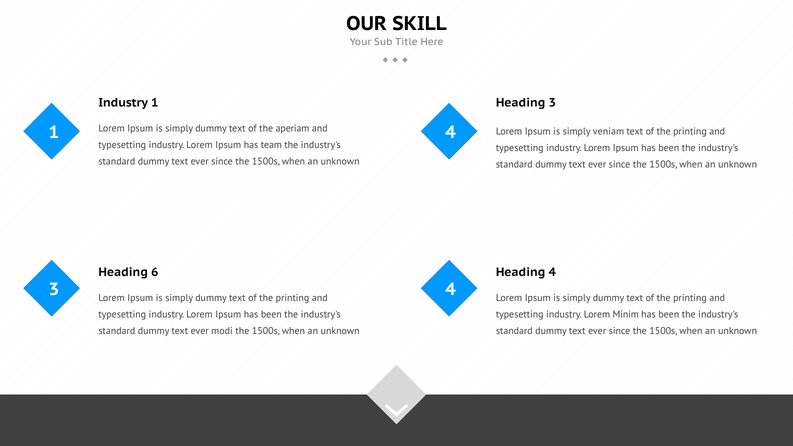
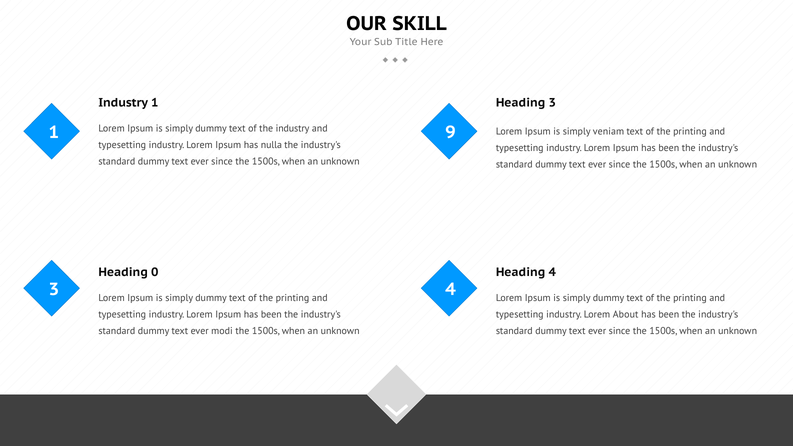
the aperiam: aperiam -> industry (293, 129)
1 4: 4 -> 9 (451, 132)
team: team -> nulla (271, 145)
6: 6 -> 0 (155, 272)
Minim: Minim -> About (626, 315)
